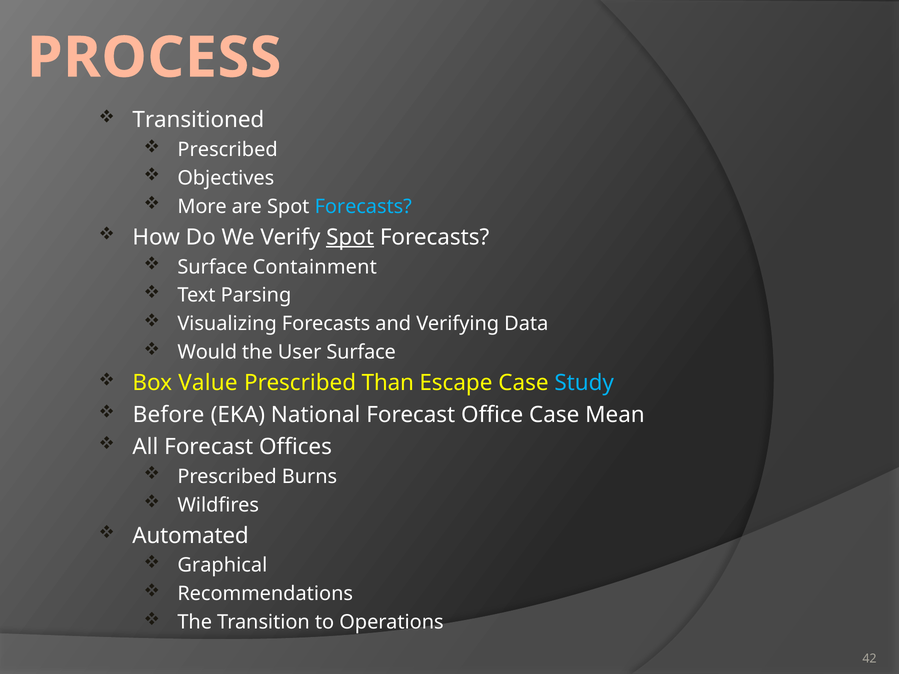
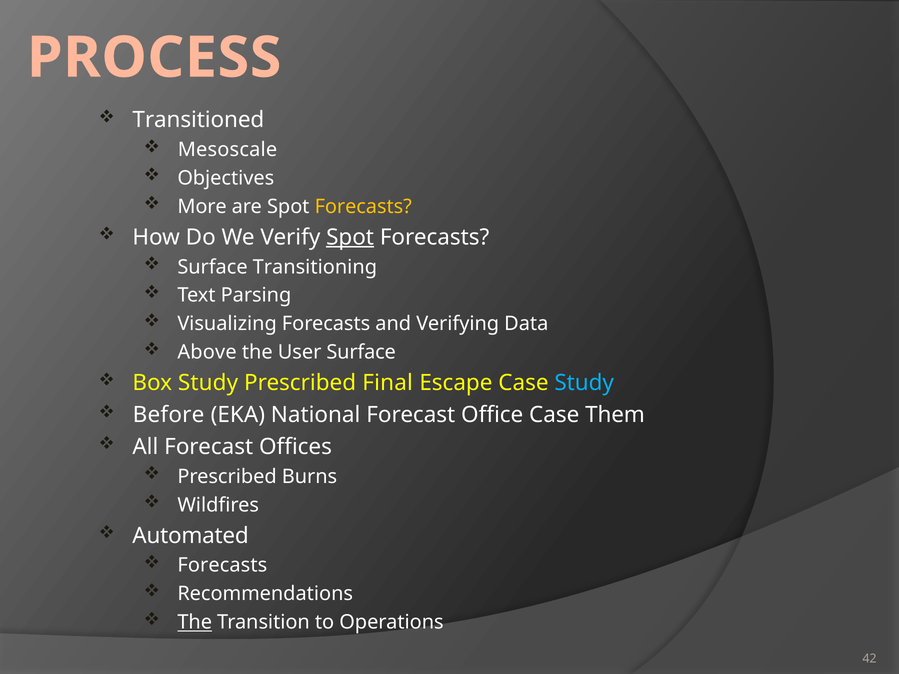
Prescribed: Prescribed -> Mesoscale (227, 150)
Forecasts colour: light blue -> yellow (363, 207)
Containment: Containment -> Transitioning (315, 267)
Would: Would -> Above (207, 352)
Box Value: Value -> Study (208, 383)
Than: Than -> Final (388, 383)
Mean: Mean -> Them (615, 415)
Graphical: Graphical -> Forecasts (222, 566)
The underline: none -> present (195, 623)
